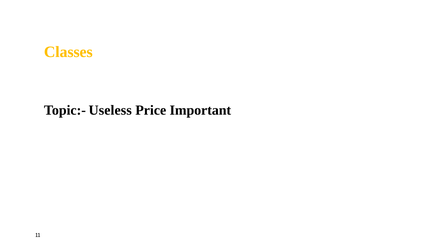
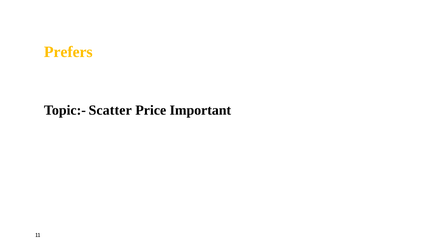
Classes: Classes -> Prefers (68, 52)
Useless: Useless -> Scatter (110, 110)
